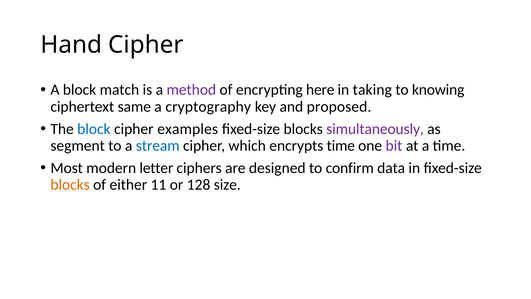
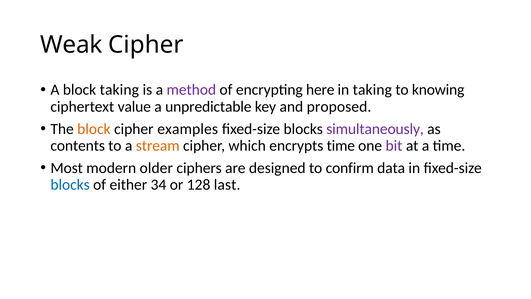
Hand: Hand -> Weak (71, 45)
block match: match -> taking (119, 90)
same: same -> value (134, 107)
cryptography: cryptography -> unpredictable (208, 107)
block colour: blue -> orange (94, 129)
segment: segment -> contents (78, 146)
stream colour: blue -> orange (158, 146)
letter: letter -> older (156, 168)
blocks colour: orange -> blue (70, 184)
11: 11 -> 34 (158, 184)
size: size -> last (227, 184)
